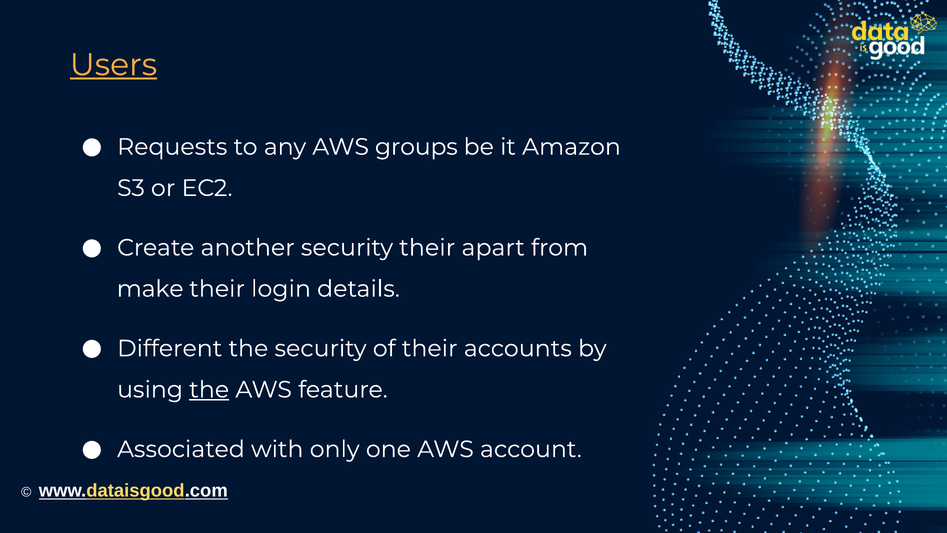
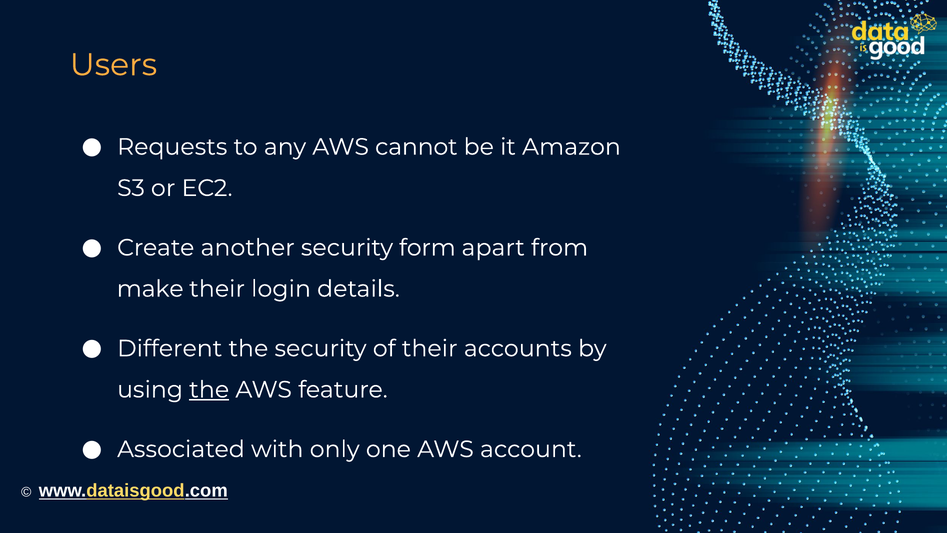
Users underline: present -> none (113, 65)
groups: groups -> cannot (416, 147)
security their: their -> form (427, 248)
